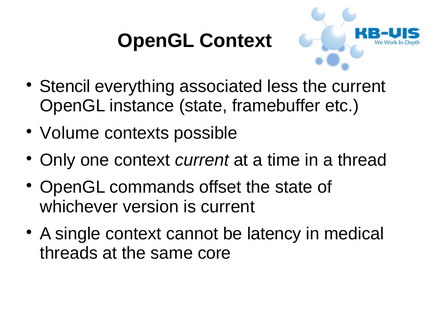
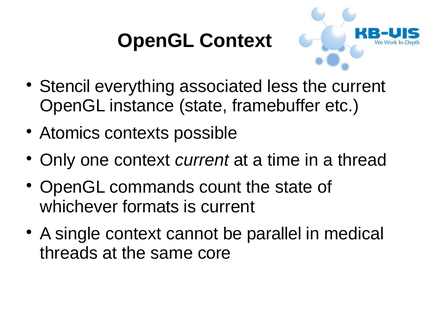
Volume: Volume -> Atomics (70, 133)
offset: offset -> count (220, 187)
version: version -> formats (151, 206)
latency: latency -> parallel (274, 233)
